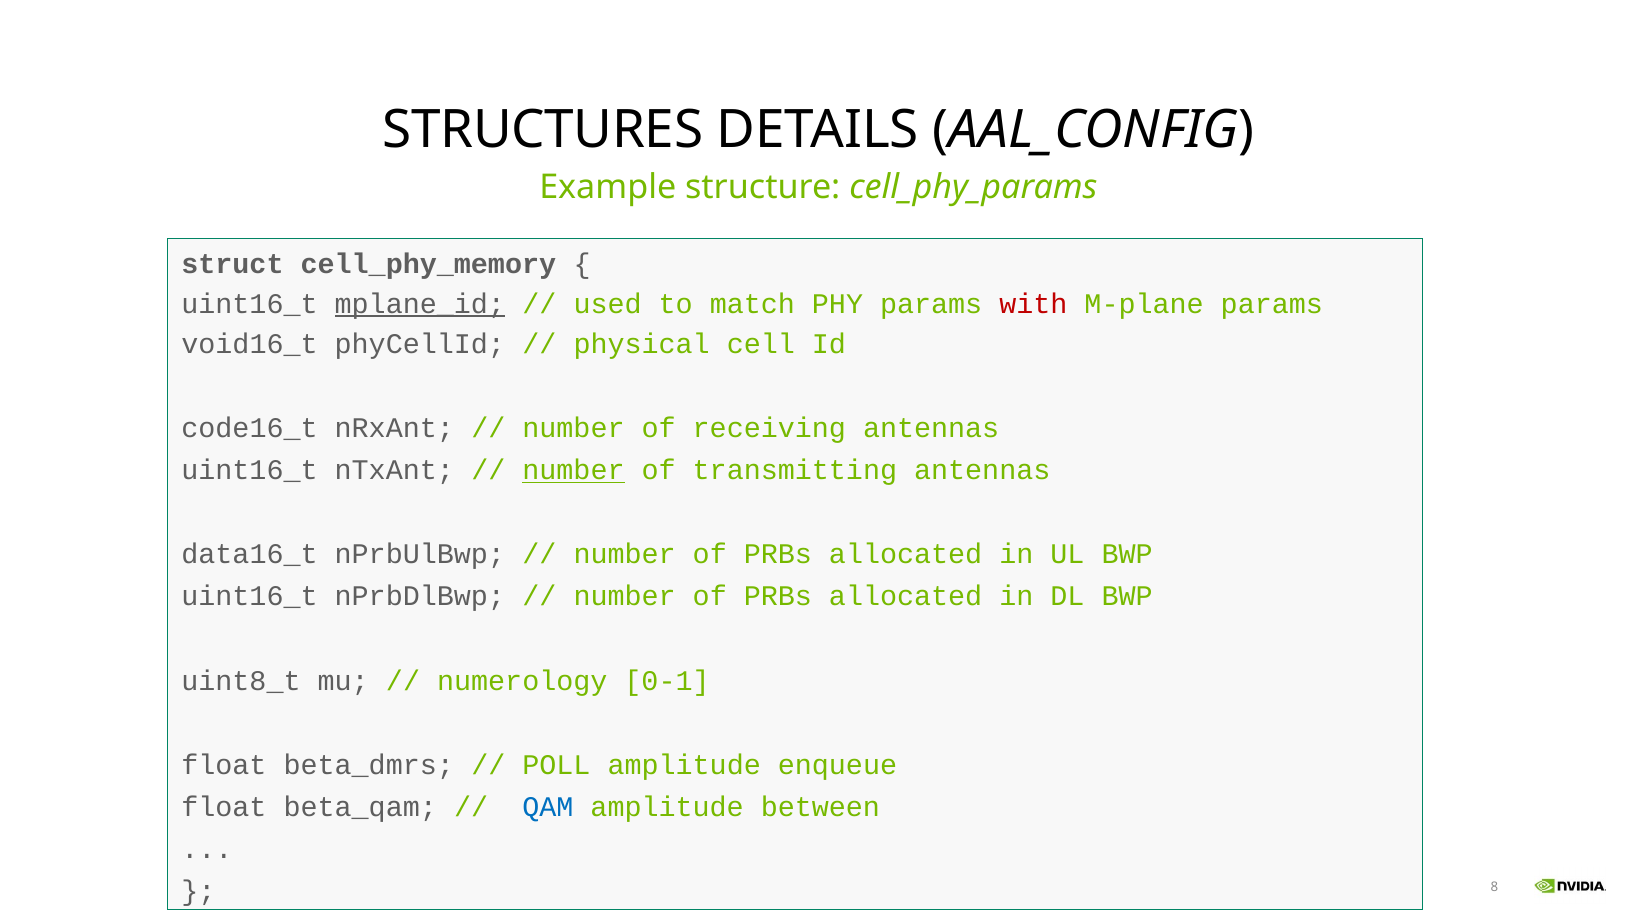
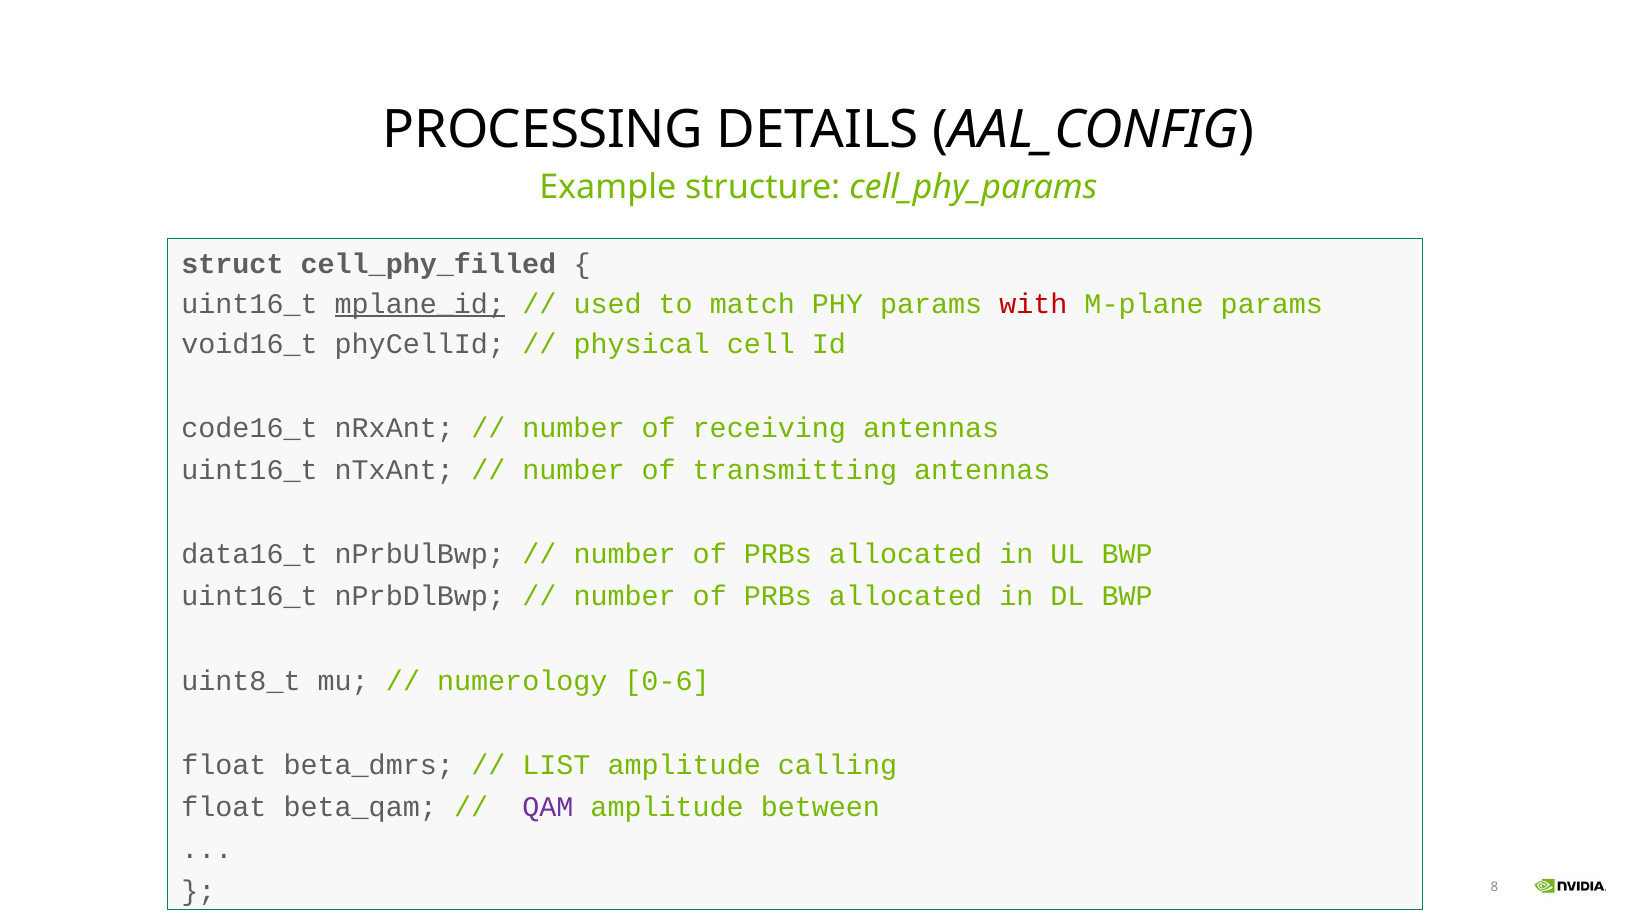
STRUCTURES: STRUCTURES -> PROCESSING (543, 130)
cell_phy_memory: cell_phy_memory -> cell_phy_filled (428, 264)
number underline: present -> none (573, 470)
0-1: 0-1 -> 0-6 (667, 681)
POLL: POLL -> LIST (556, 765)
enqueue: enqueue -> calling (837, 765)
QAM colour: blue -> purple (548, 807)
